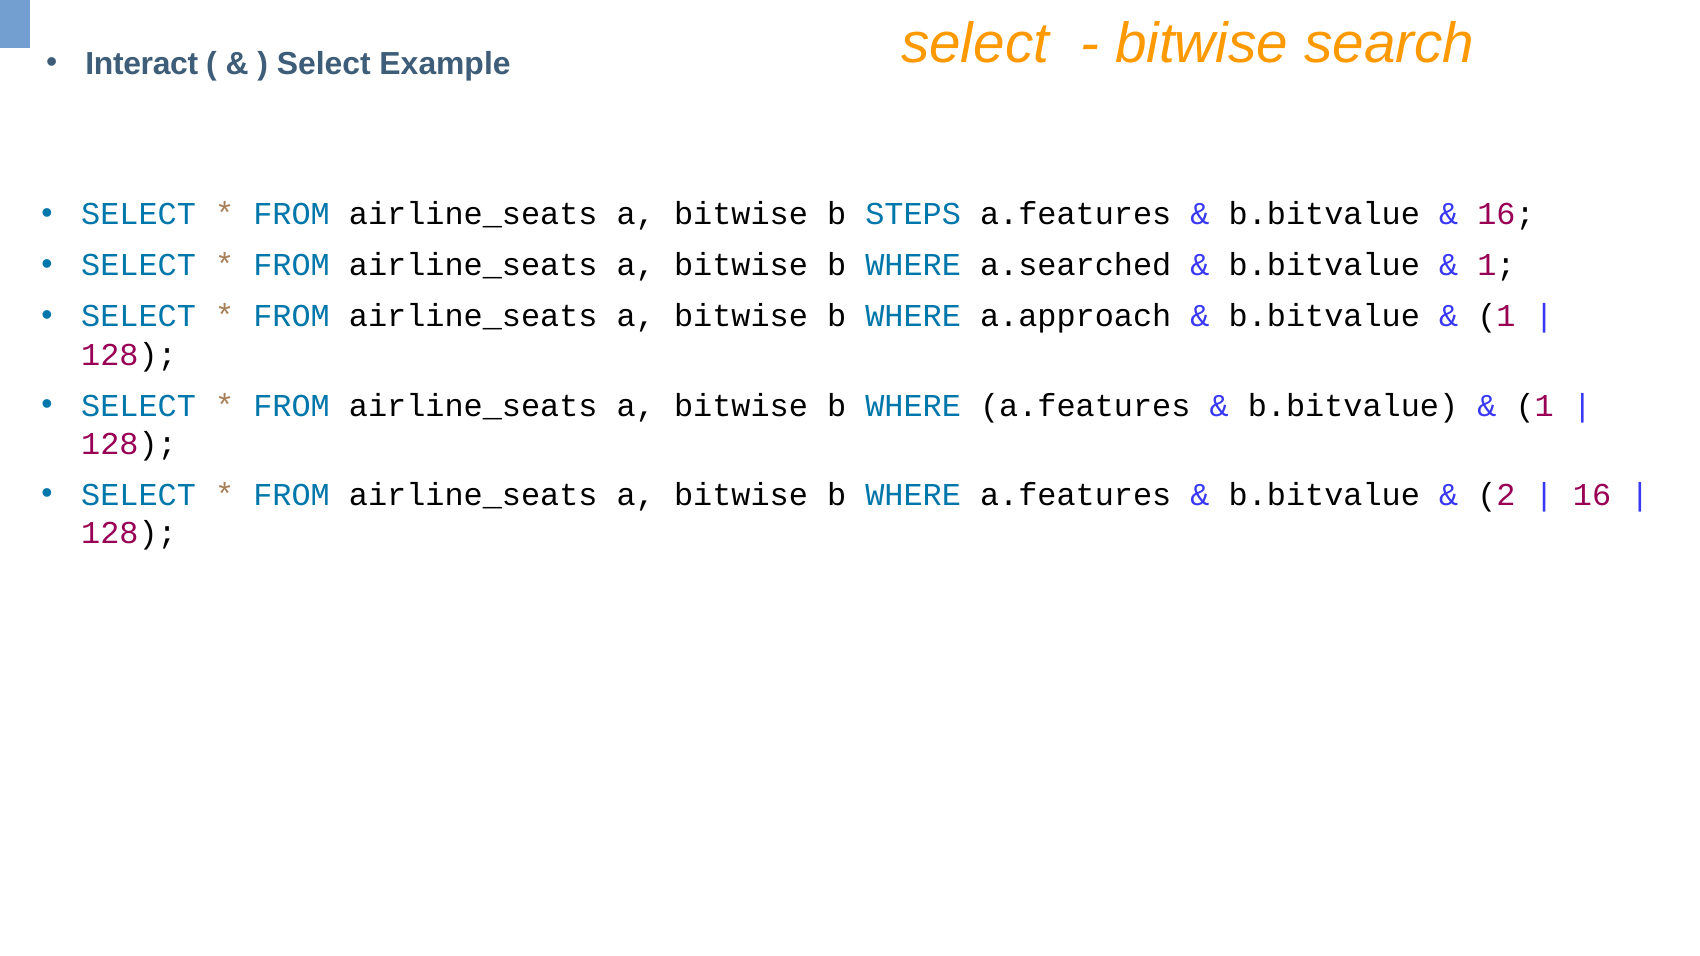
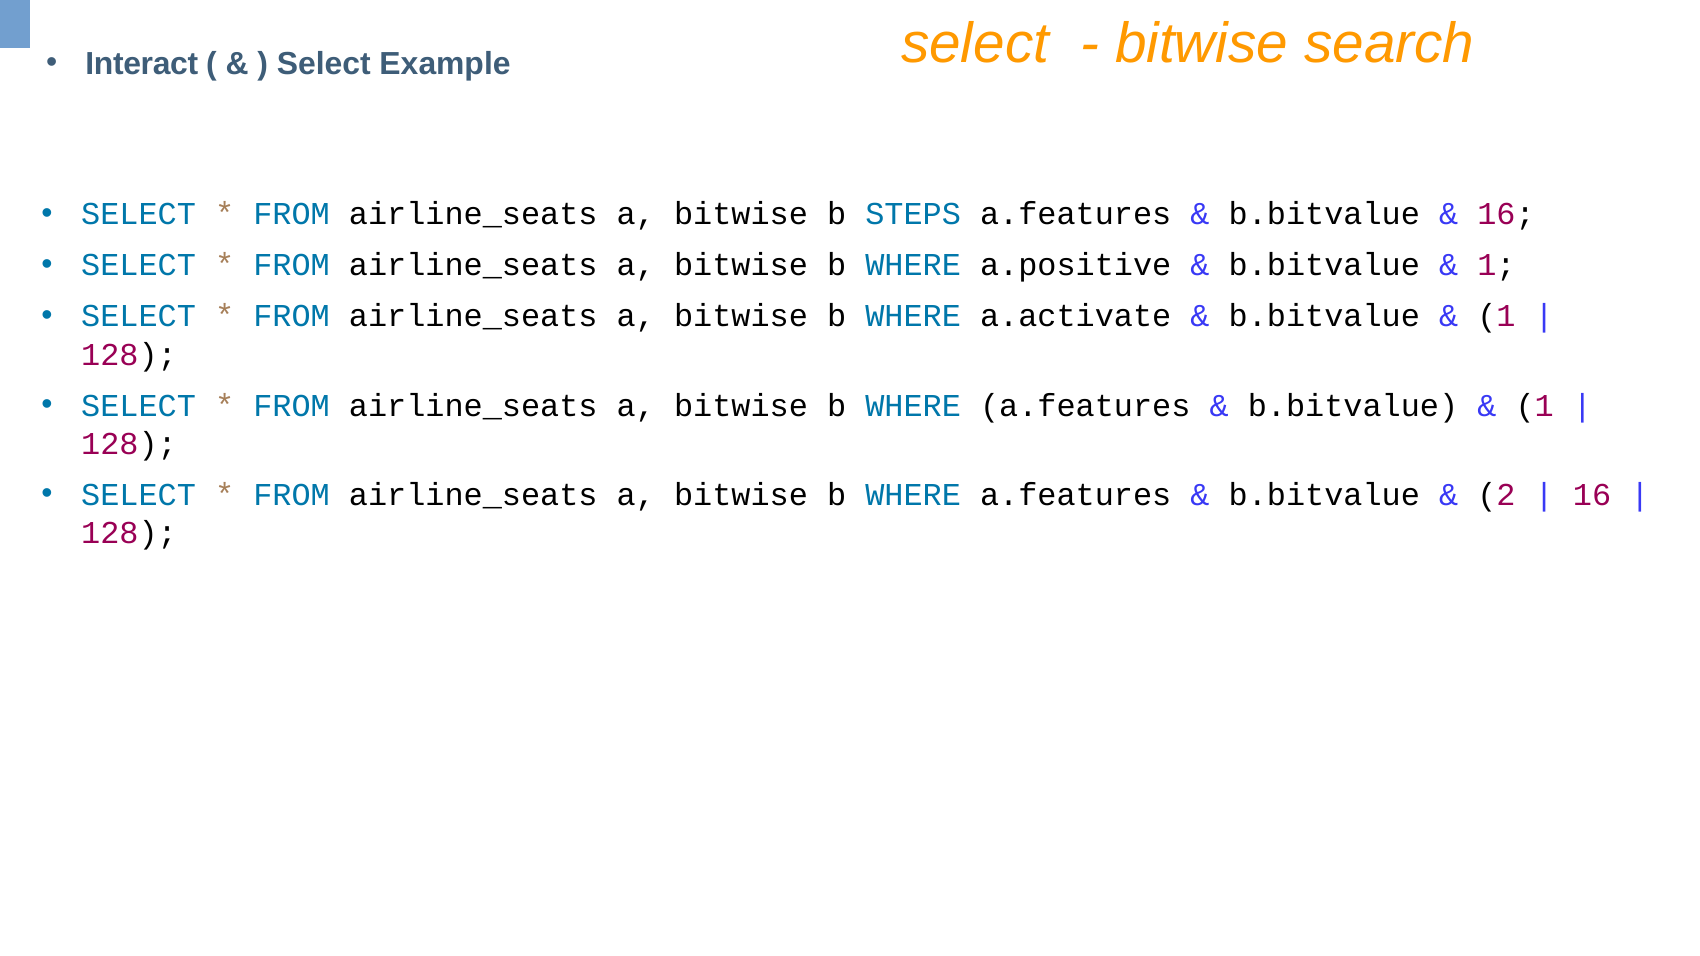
a.searched: a.searched -> a.positive (1076, 266)
a.approach: a.approach -> a.activate (1076, 317)
